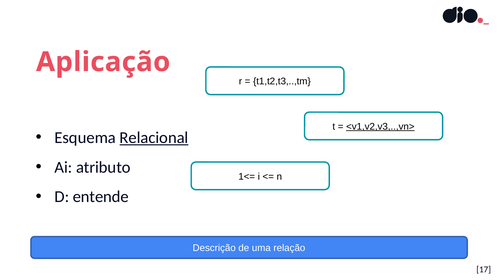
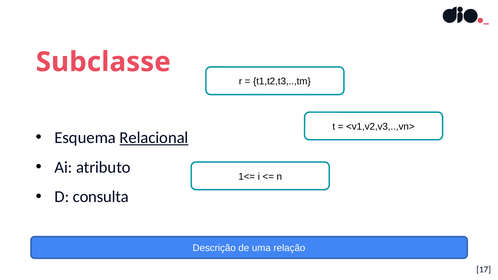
Aplicação: Aplicação -> Subclasse (103, 62)
<v1,v2,v3,..,vn> underline: present -> none (380, 127)
entende: entende -> consulta (101, 197)
